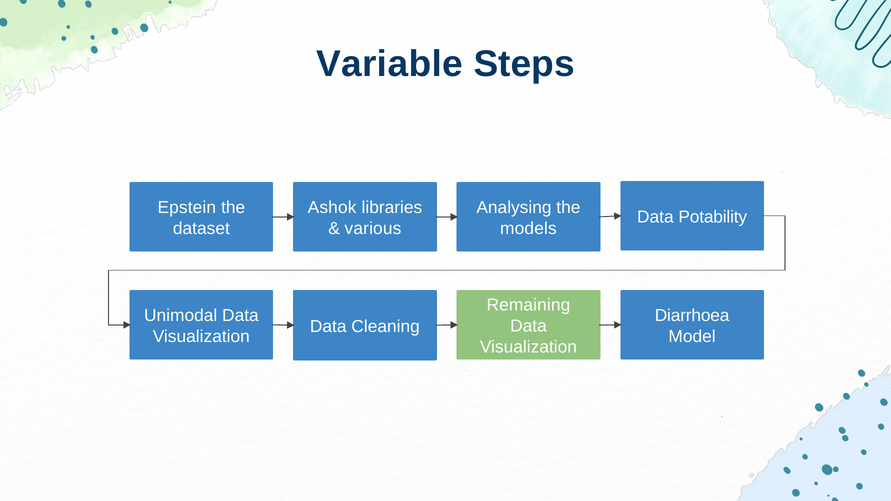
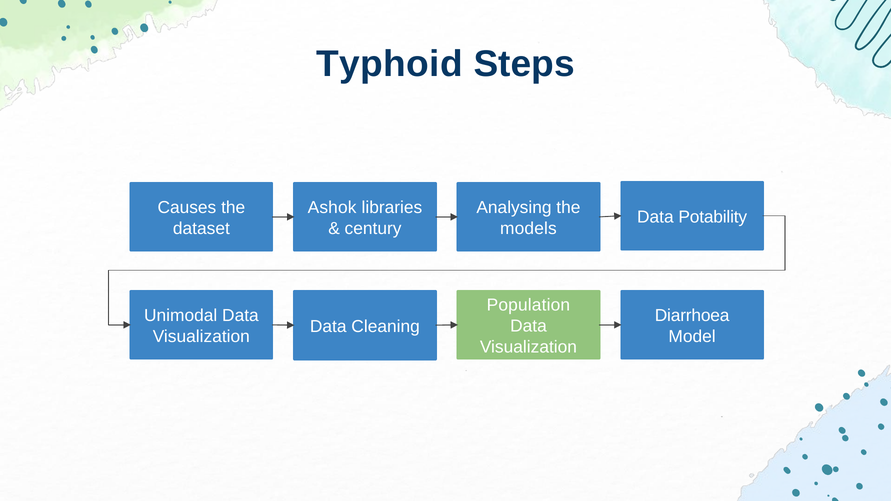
Variable: Variable -> Typhoid (389, 64)
Epstein: Epstein -> Causes (187, 208)
various: various -> century (373, 229)
Remaining: Remaining -> Population (528, 305)
